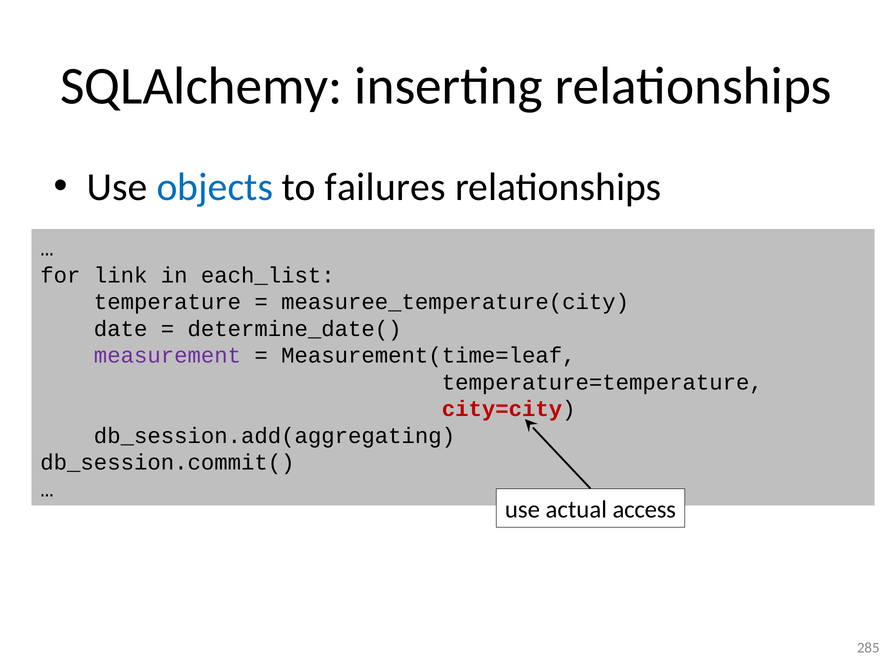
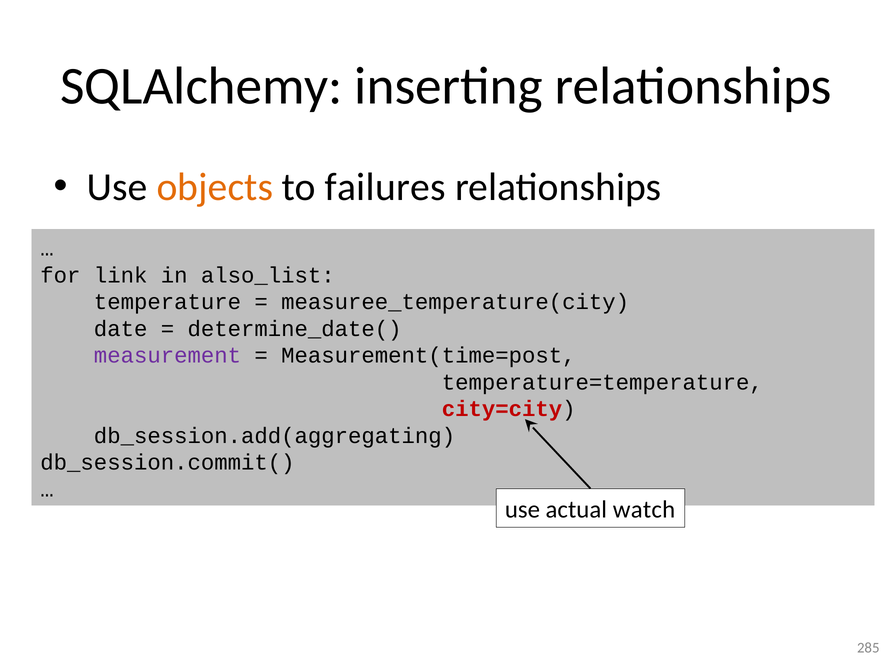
objects colour: blue -> orange (215, 187)
each_list: each_list -> also_list (268, 275)
Measurement(time=leaf: Measurement(time=leaf -> Measurement(time=post (428, 355)
access: access -> watch (644, 510)
